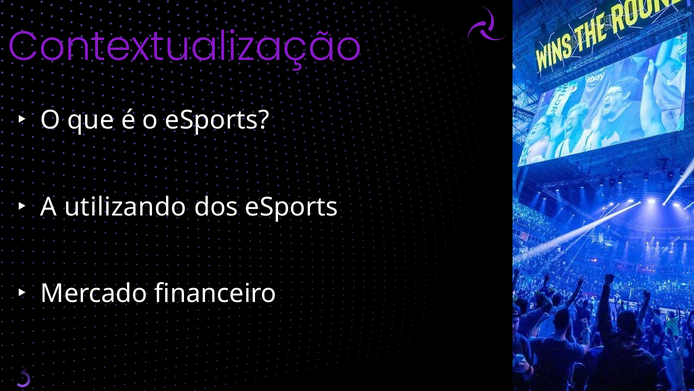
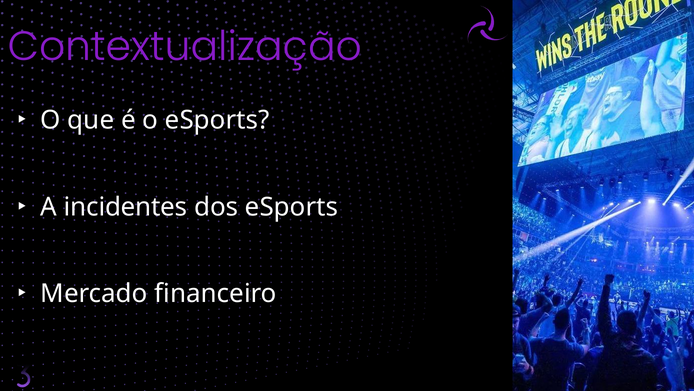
utilizando: utilizando -> incidentes (126, 207)
